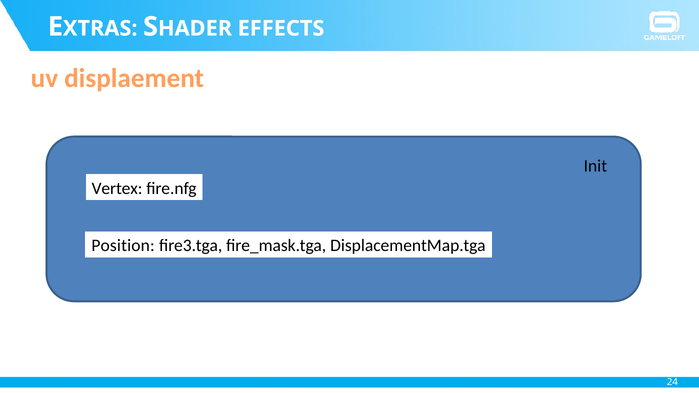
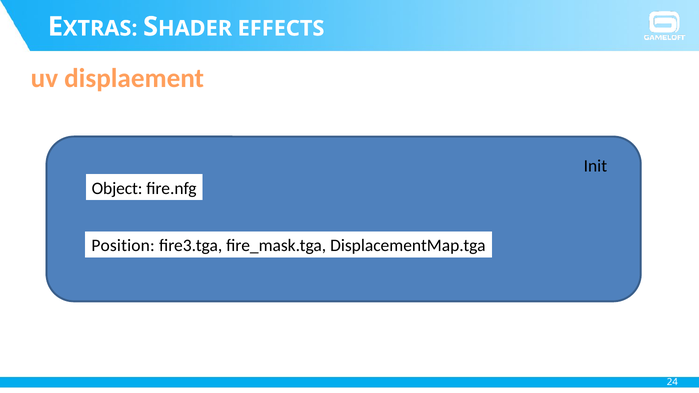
Vertex: Vertex -> Object (117, 188)
